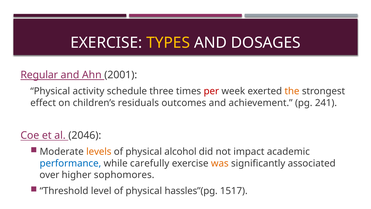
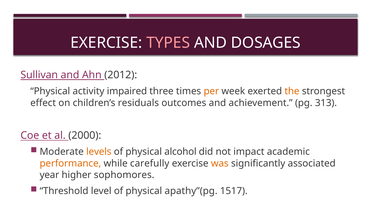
TYPES colour: yellow -> pink (168, 43)
Regular: Regular -> Sullivan (39, 75)
2001: 2001 -> 2012 (121, 75)
schedule: schedule -> impaired (127, 91)
per colour: red -> orange (211, 91)
241: 241 -> 313 (326, 103)
2046: 2046 -> 2000 (85, 135)
performance colour: blue -> orange (70, 163)
over: over -> year (49, 175)
hassles”(pg: hassles”(pg -> apathy”(pg (191, 191)
